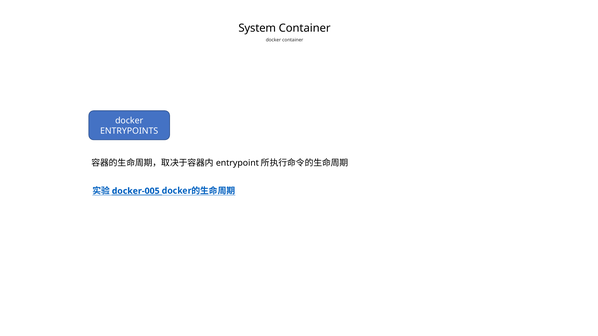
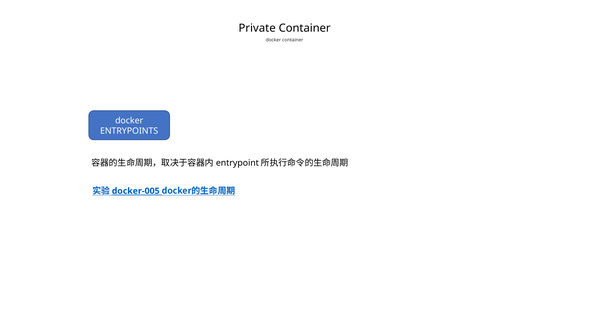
System: System -> Private (257, 28)
